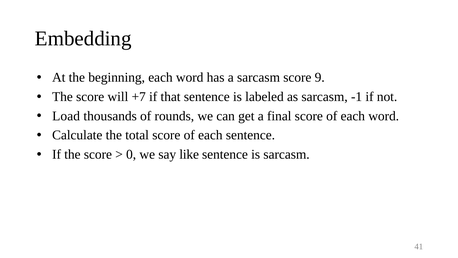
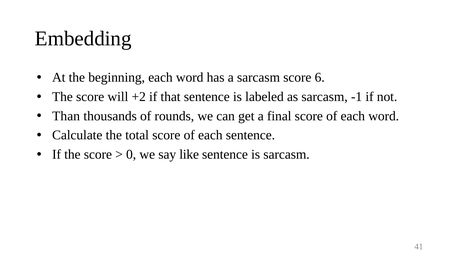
9: 9 -> 6 (320, 77)
+7: +7 -> +2 (139, 97)
Load: Load -> Than (66, 116)
